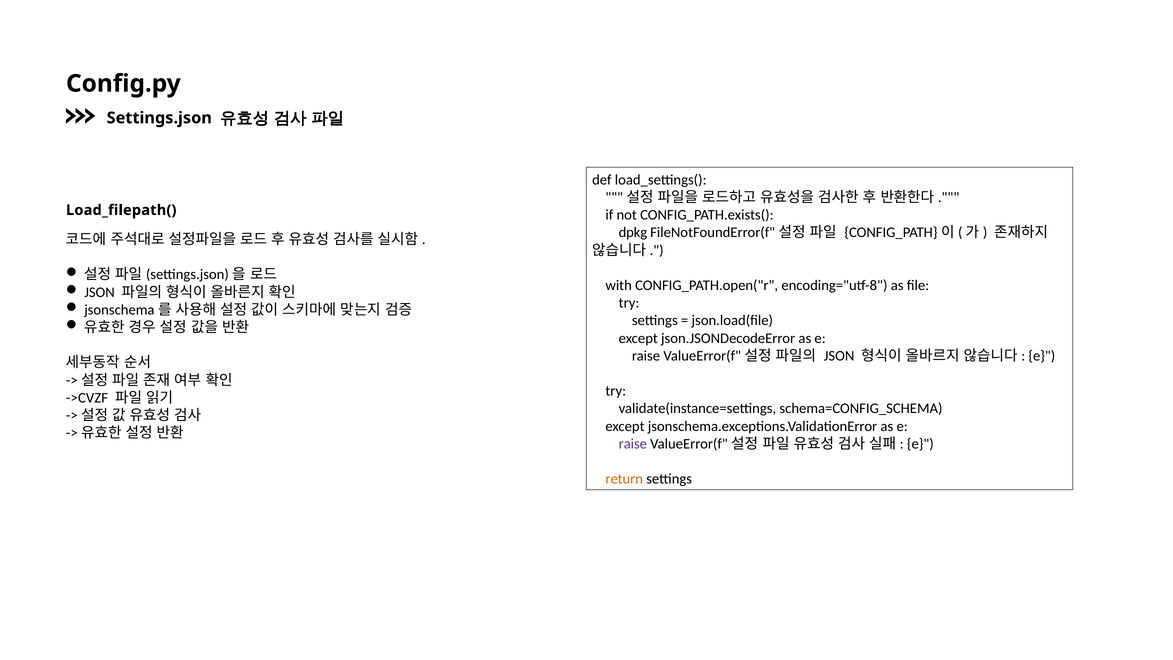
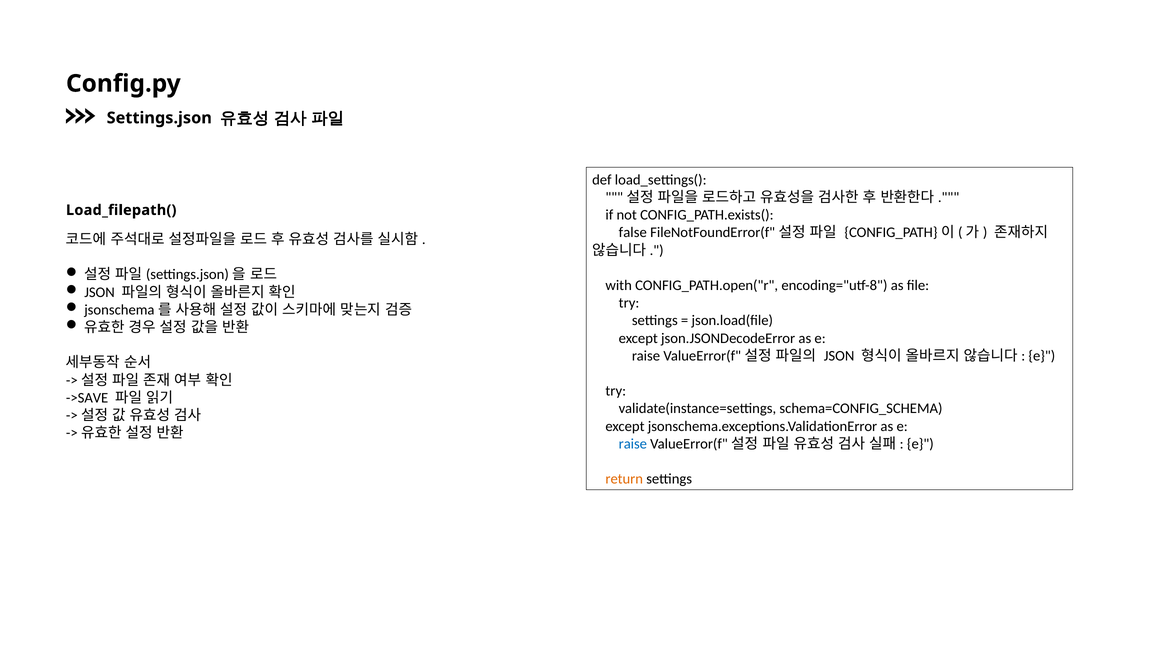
dpkg: dpkg -> false (633, 233)
->CVZF: ->CVZF -> ->SAVE (87, 398)
raise colour: purple -> blue (633, 444)
